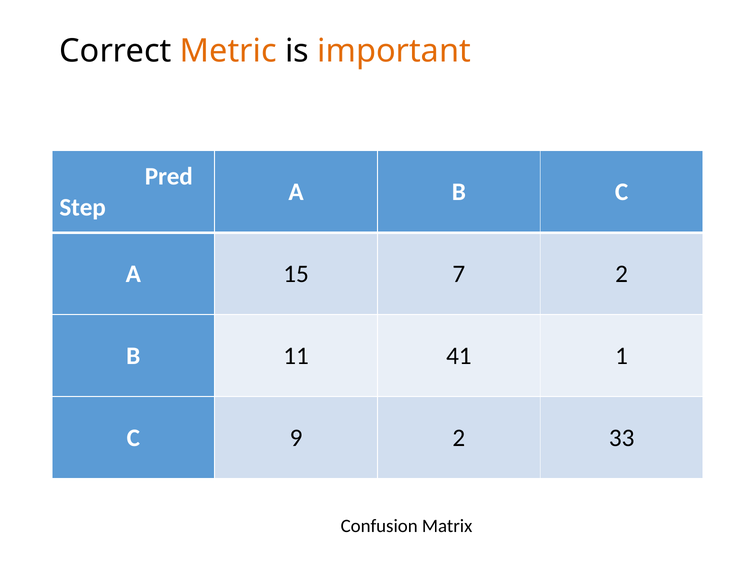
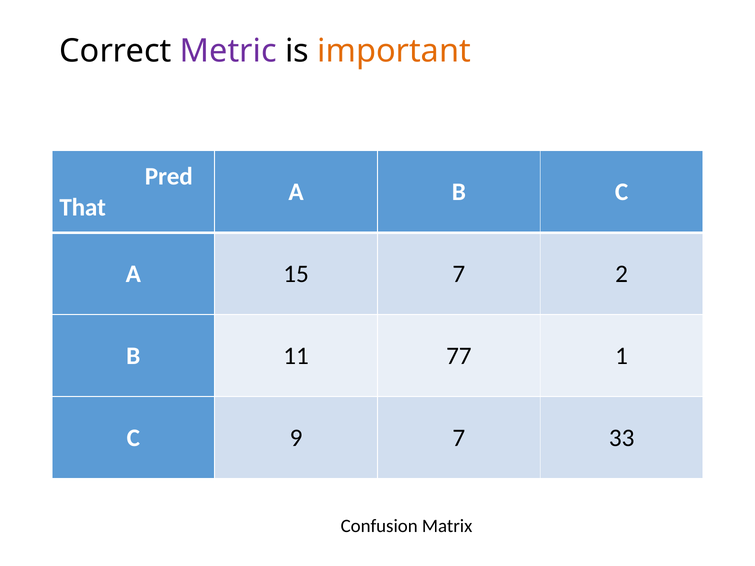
Metric colour: orange -> purple (228, 51)
Step: Step -> That (83, 207)
41: 41 -> 77 (459, 356)
9 2: 2 -> 7 (459, 438)
